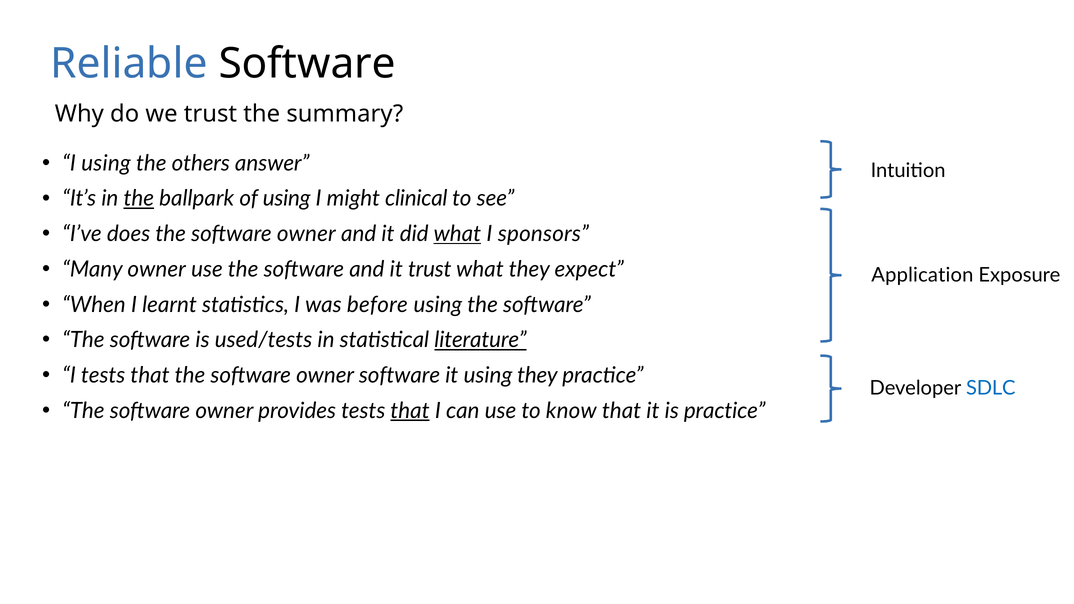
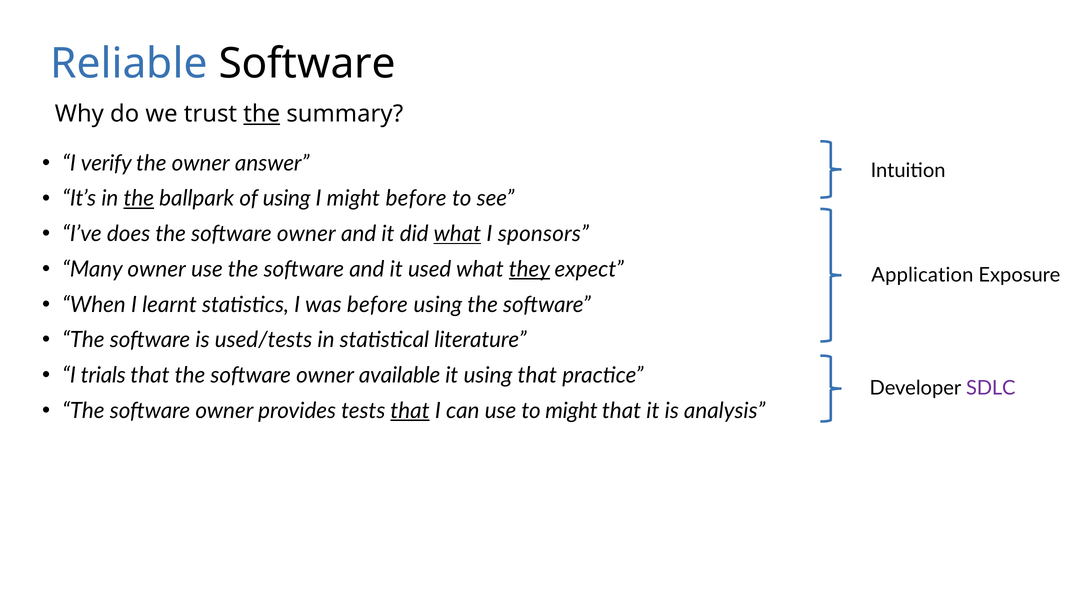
the underline: none -> present (262, 114)
I using: using -> verify (106, 163)
the others: others -> owner (201, 163)
might clinical: clinical -> before (416, 199)
it trust: trust -> used (430, 269)
they underline: none -> present (529, 269)
literature underline: present -> none (481, 340)
I tests: tests -> trials (103, 375)
owner software: software -> available (400, 375)
using they: they -> that (537, 375)
SDLC colour: blue -> purple (991, 388)
to know: know -> might (572, 411)
is practice: practice -> analysis (725, 411)
